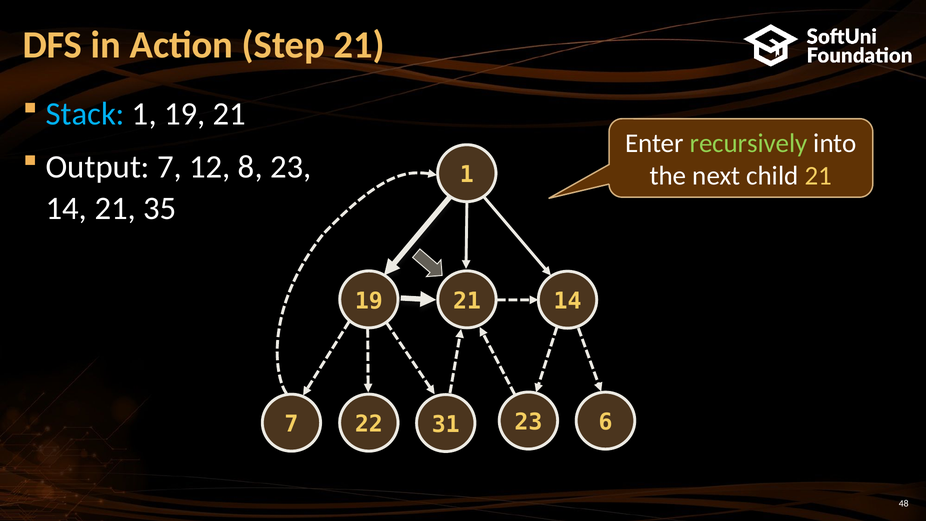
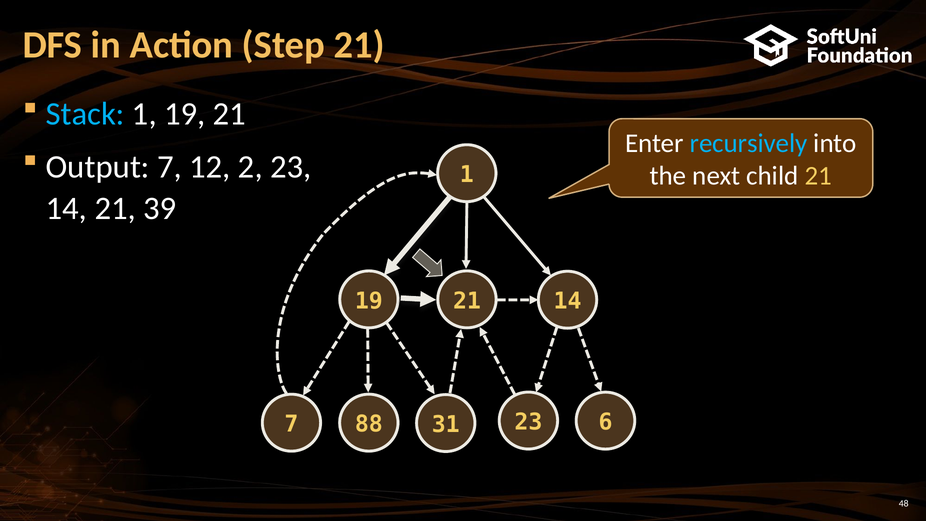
recursively colour: light green -> light blue (749, 144)
8: 8 -> 2 (250, 167)
35: 35 -> 39 (160, 208)
22: 22 -> 88 (369, 424)
